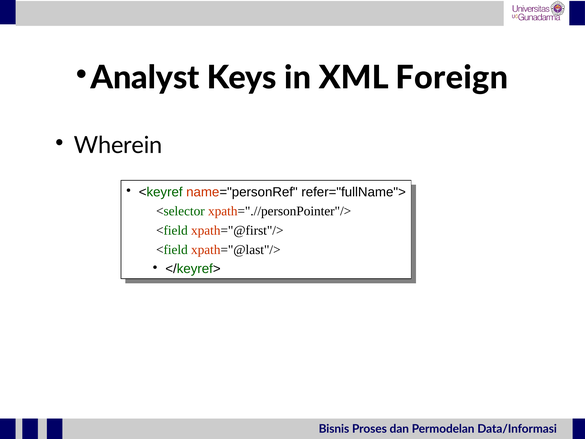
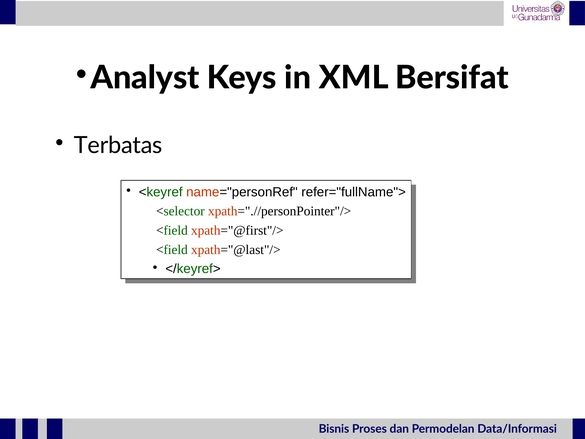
Foreign: Foreign -> Bersifat (452, 78)
Wherein: Wherein -> Terbatas (118, 145)
